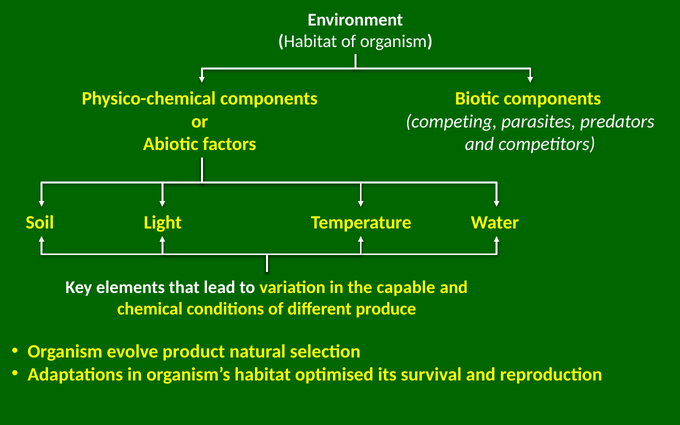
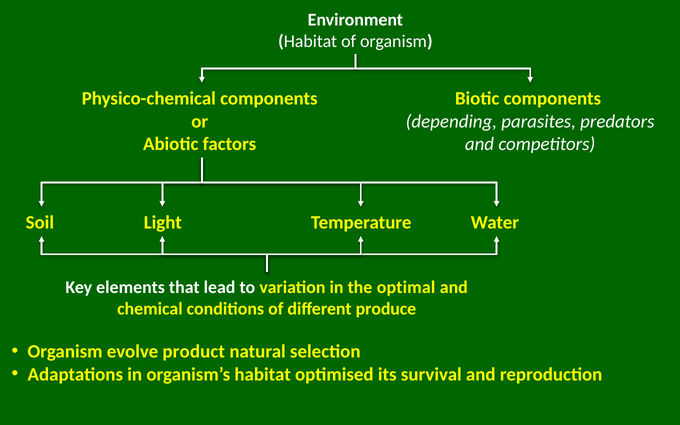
competing: competing -> depending (451, 121)
capable: capable -> optimal (406, 287)
